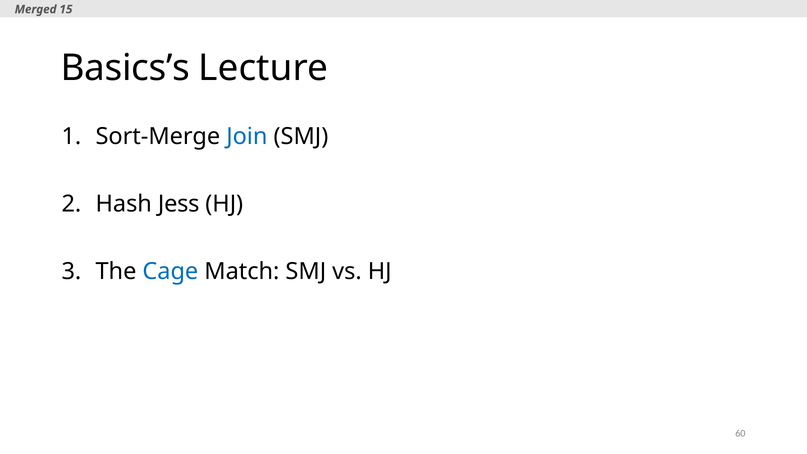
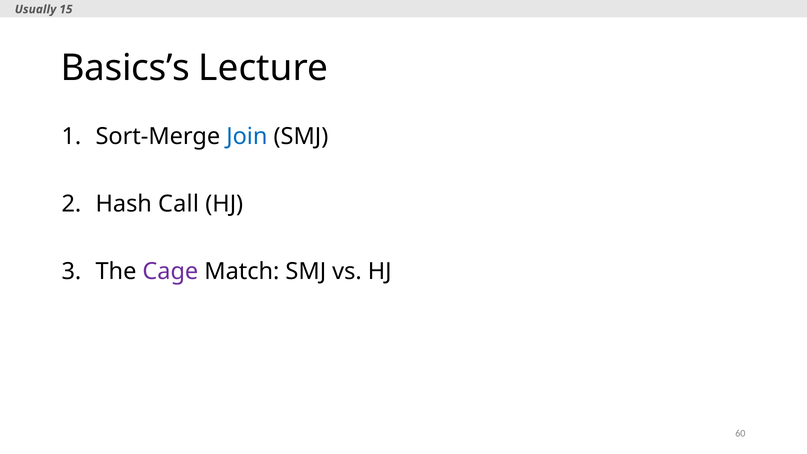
Merged: Merged -> Usually (36, 9)
Jess: Jess -> Call (178, 204)
Cage colour: blue -> purple (170, 272)
